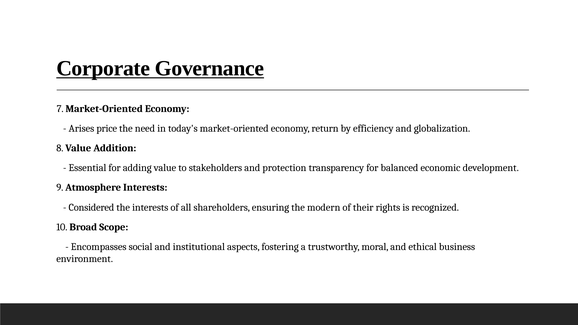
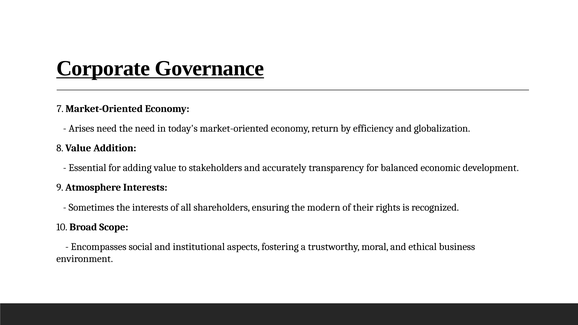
Arises price: price -> need (107, 129)
protection: protection -> accurately (284, 168)
Considered: Considered -> Sometimes (91, 207)
